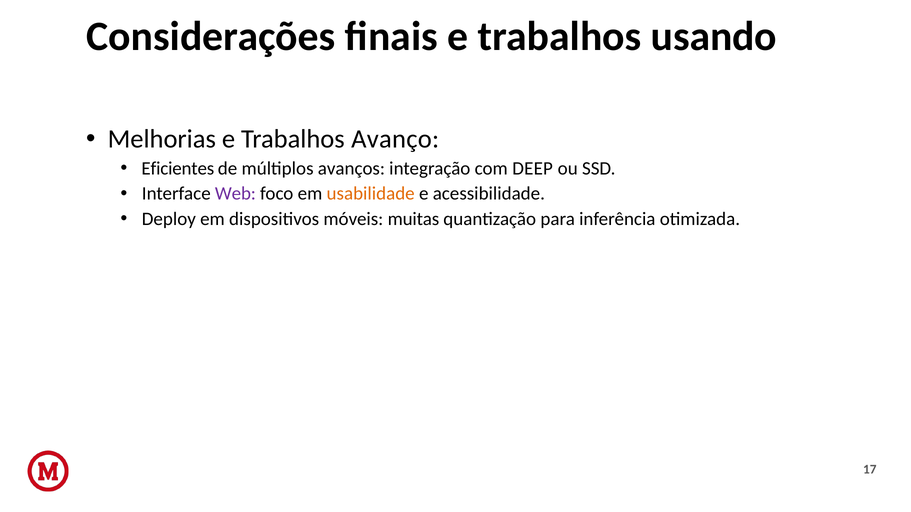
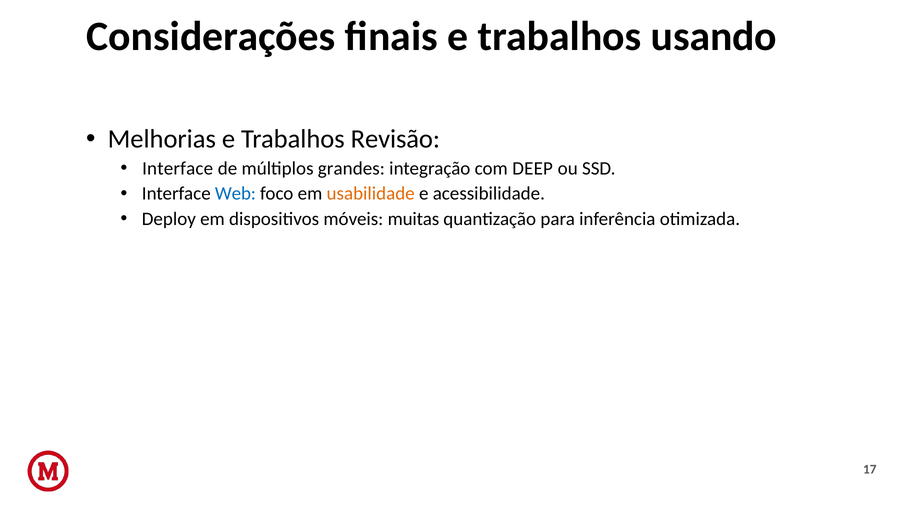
Avanço: Avanço -> Revisão (395, 139)
Eficientes: Eficientes -> Interface (178, 169)
avanços: avanços -> grandes (351, 169)
Web colour: purple -> blue (235, 194)
